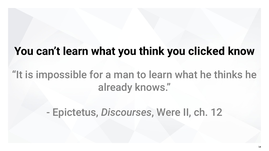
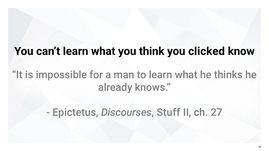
Were: Were -> Stuff (168, 113)
12: 12 -> 27 (217, 113)
